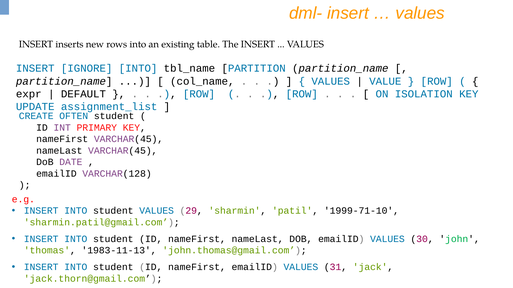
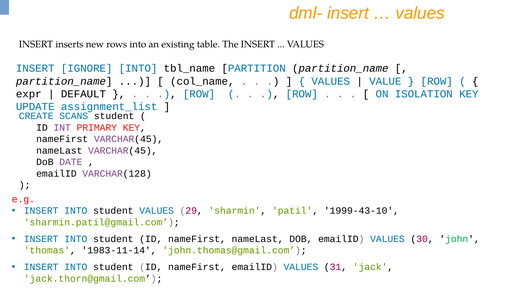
OFTEN: OFTEN -> SCANS (74, 116)
1999-71-10: 1999-71-10 -> 1999-43-10 (361, 211)
1983-11-13: 1983-11-13 -> 1983-11-14 (119, 251)
